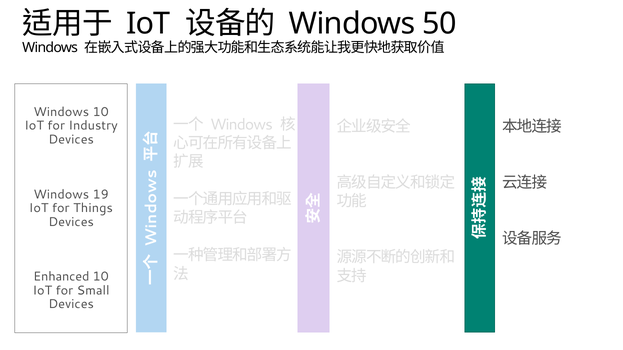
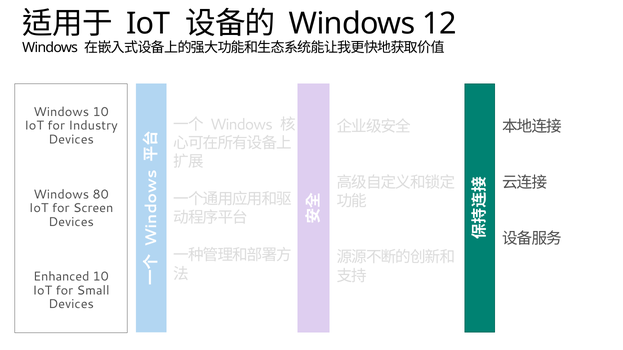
50: 50 -> 12 (439, 24)
19: 19 -> 80 (101, 195)
Things: Things -> Screen (93, 208)
